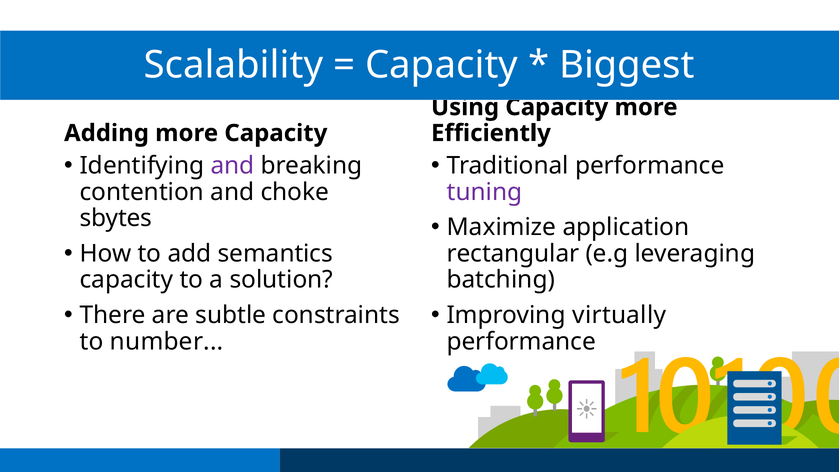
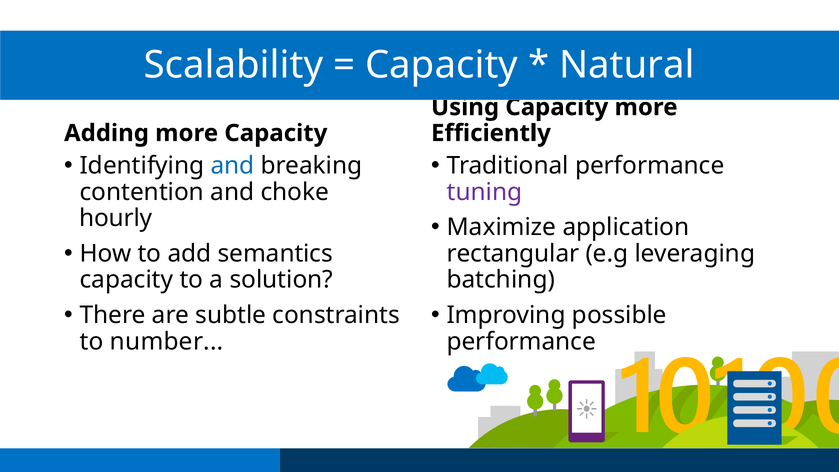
Biggest: Biggest -> Natural (627, 65)
and colour: purple -> blue (233, 166)
sbytes: sbytes -> hourly (116, 218)
virtually: virtually -> possible (619, 315)
